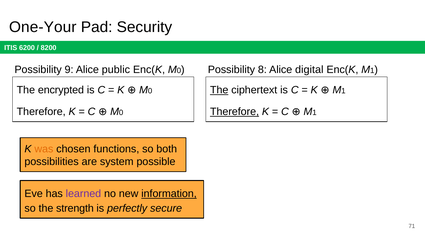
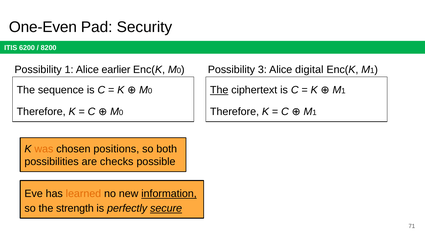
One-Your: One-Your -> One-Even (43, 27)
Possibility 9: 9 -> 1 (69, 70)
public: public -> earlier (116, 70)
8: 8 -> 3 (262, 70)
encrypted: encrypted -> sequence (61, 90)
Therefore underline: present -> none (235, 112)
functions: functions -> positions (116, 149)
system: system -> checks (117, 162)
learned colour: purple -> orange (83, 194)
secure underline: none -> present (166, 208)
